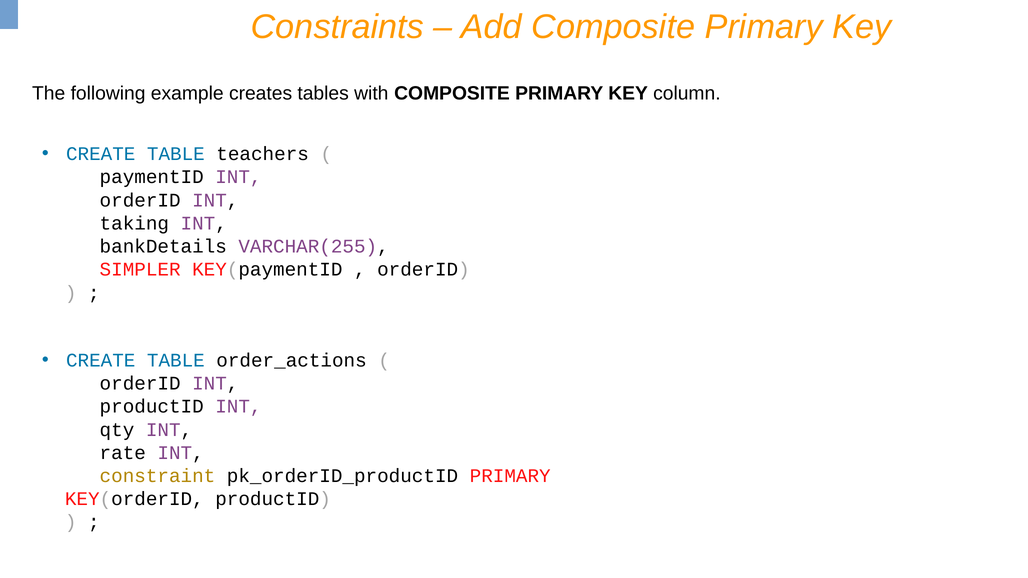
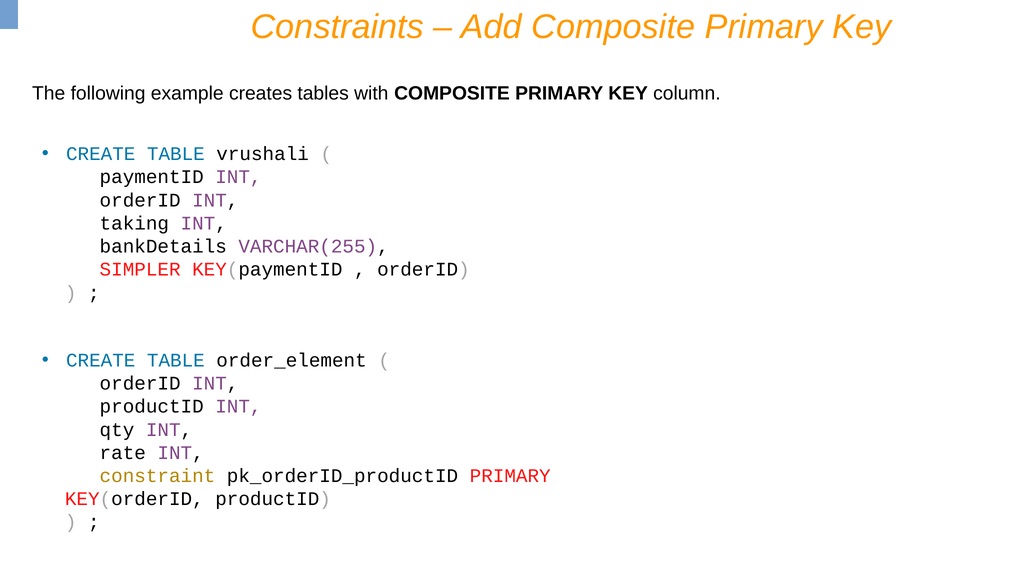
teachers: teachers -> vrushali (263, 154)
order_actions: order_actions -> order_element (292, 360)
